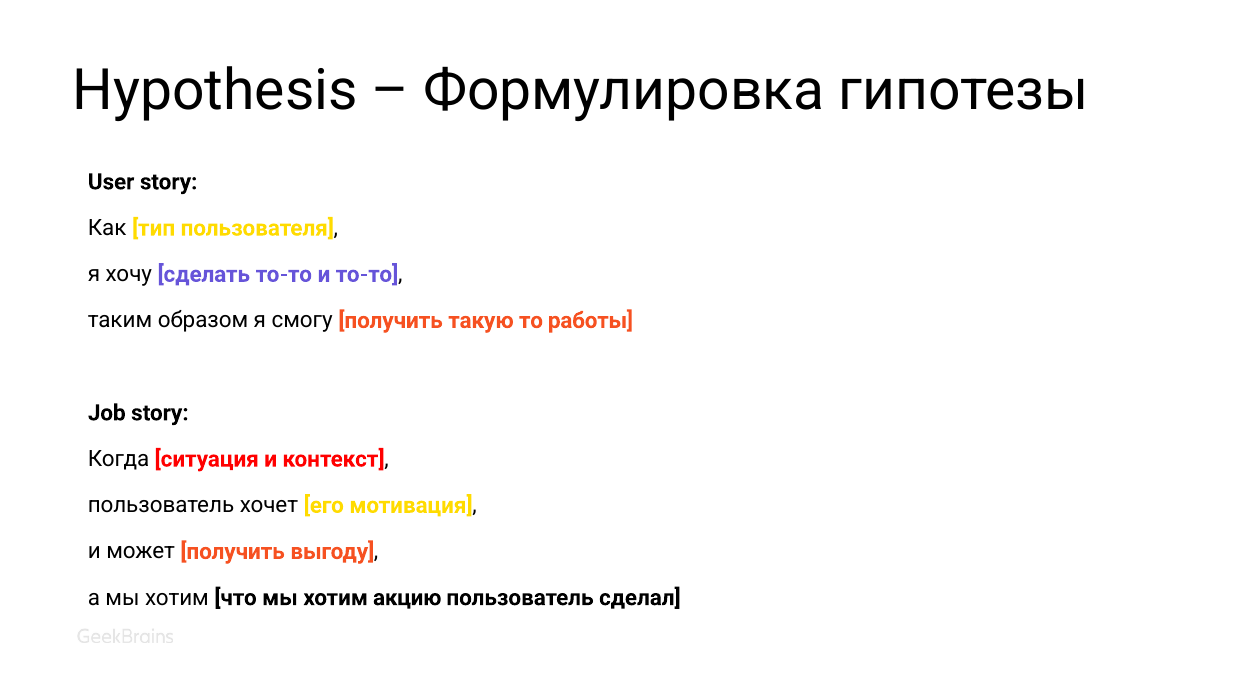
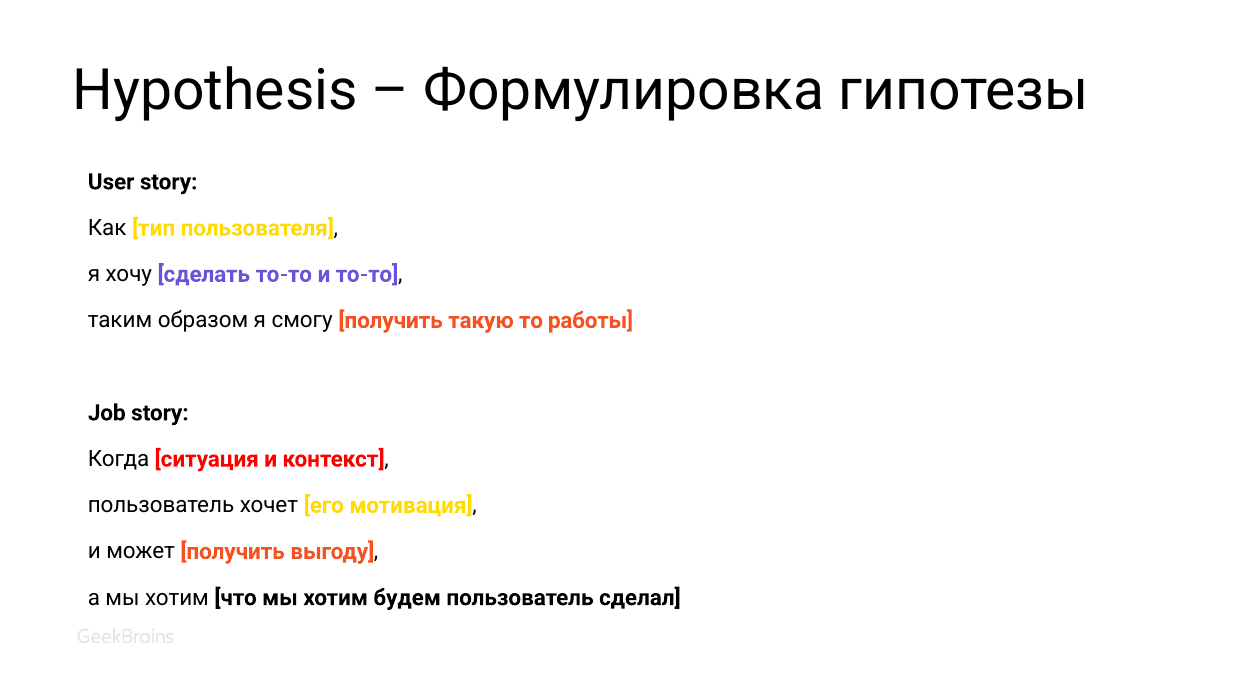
акцию: акцию -> будем (407, 598)
